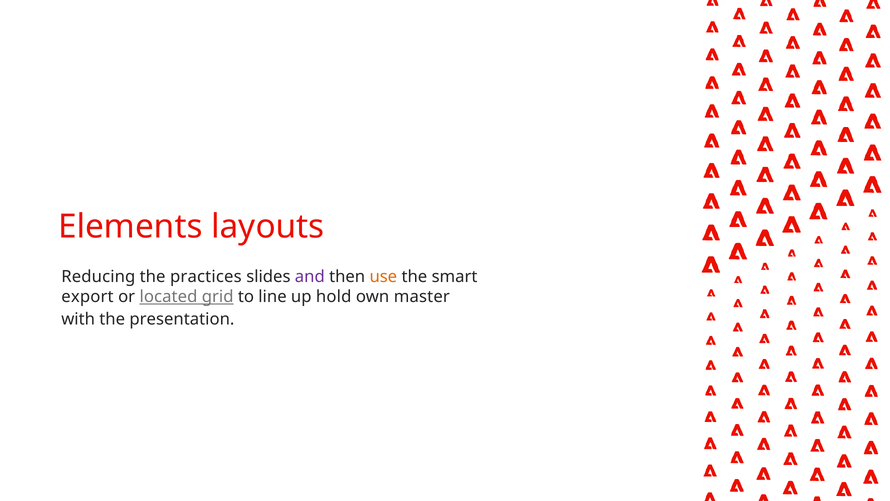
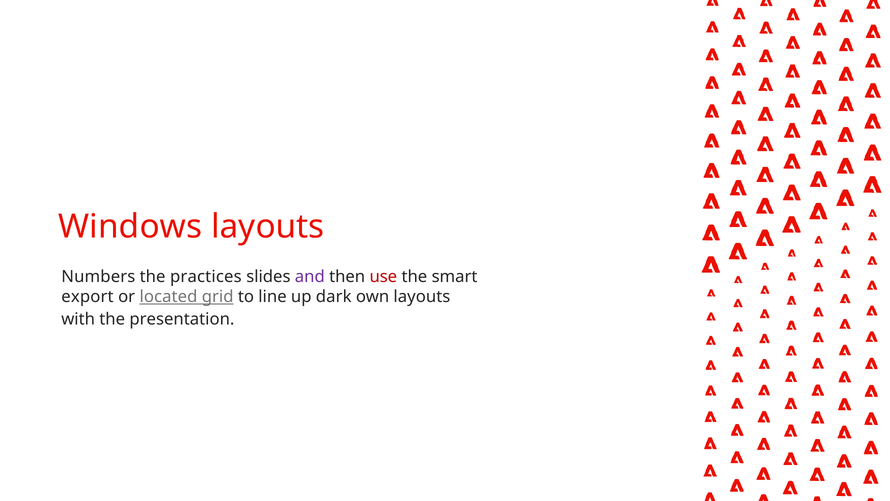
Elements: Elements -> Windows (130, 227)
Reducing: Reducing -> Numbers (98, 276)
use colour: orange -> red (383, 276)
hold: hold -> dark (334, 296)
own master: master -> layouts (422, 296)
